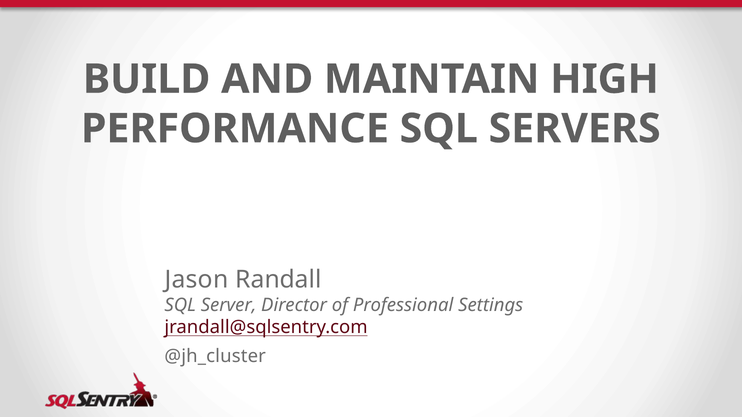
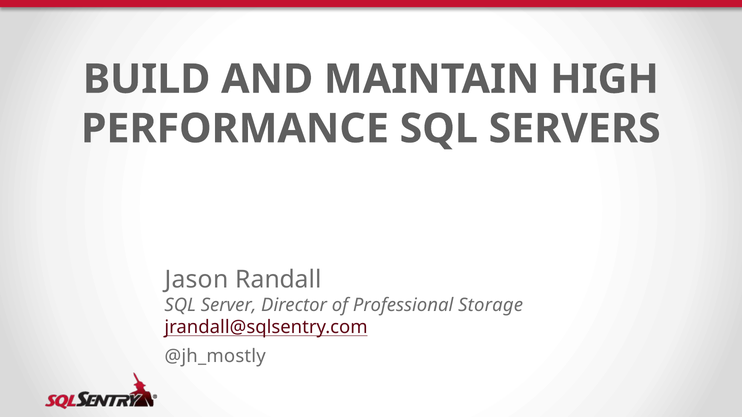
Settings: Settings -> Storage (491, 305)
@jh_cluster: @jh_cluster -> @jh_mostly (215, 357)
